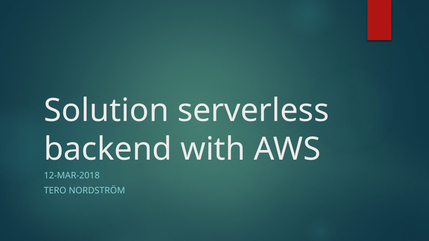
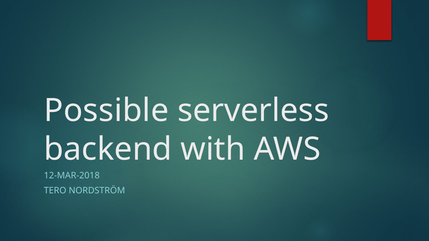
Solution: Solution -> Possible (106, 111)
